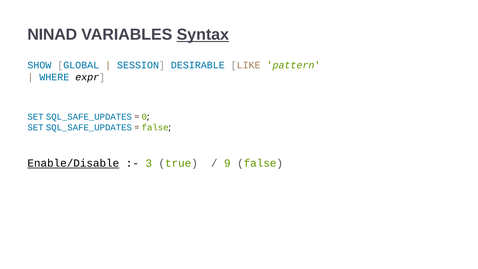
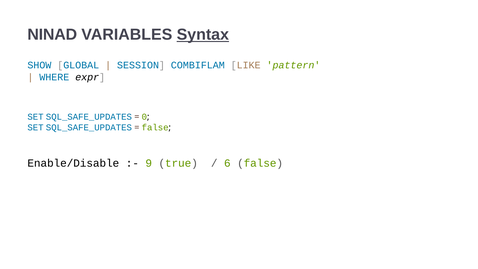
DESIRABLE: DESIRABLE -> COMBIFLAM (198, 65)
Enable/Disable underline: present -> none (73, 163)
3: 3 -> 9 (149, 163)
9: 9 -> 6 (227, 163)
